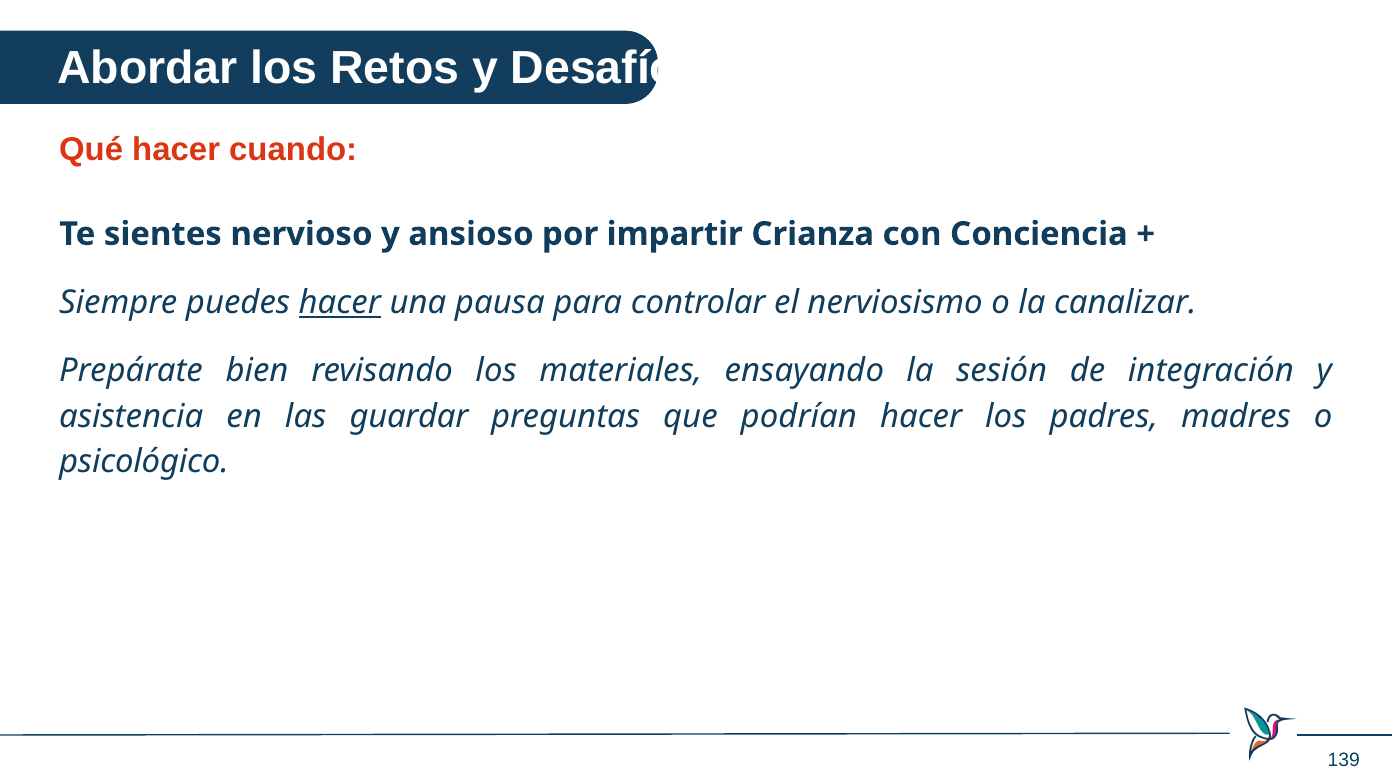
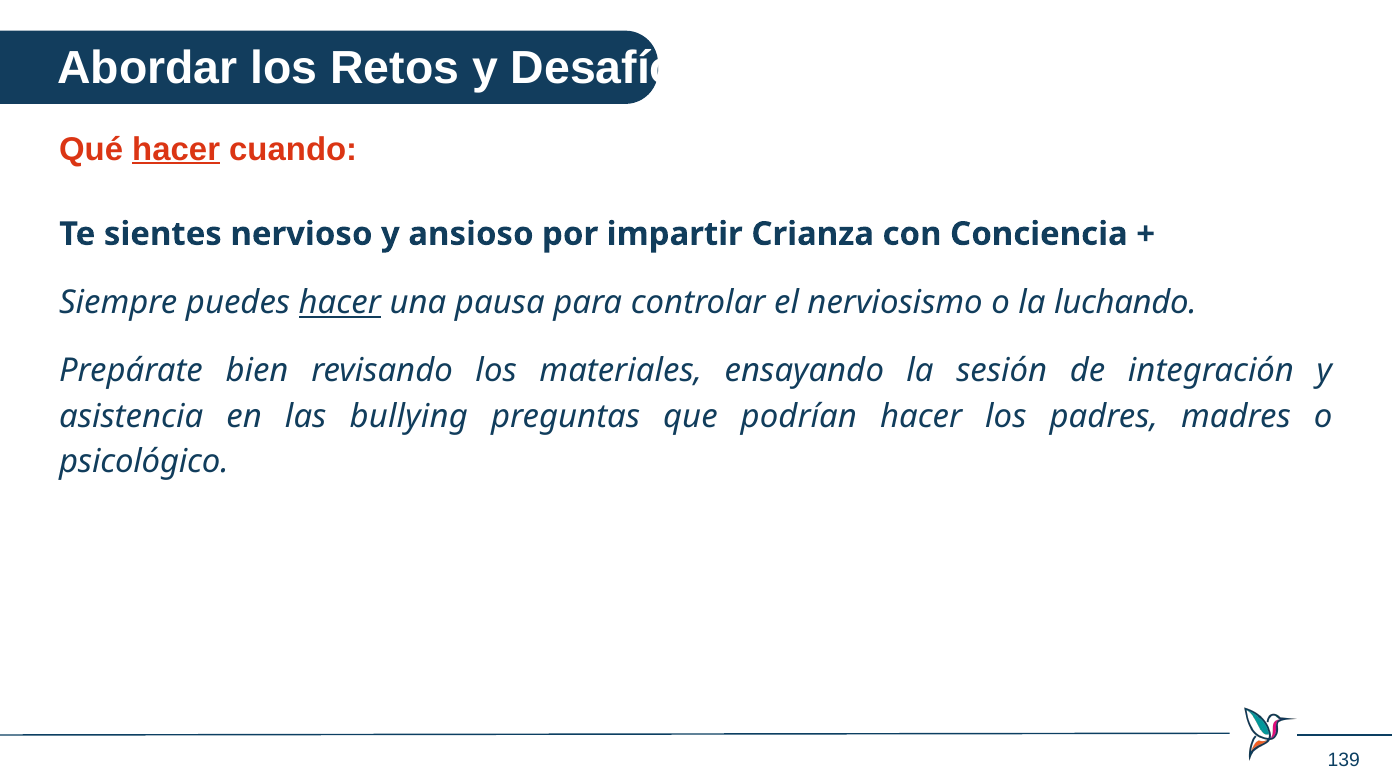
hacer underline: none -> present (176, 149)
canalizar: canalizar -> luchando (1125, 303)
guardar: guardar -> bullying (409, 416)
